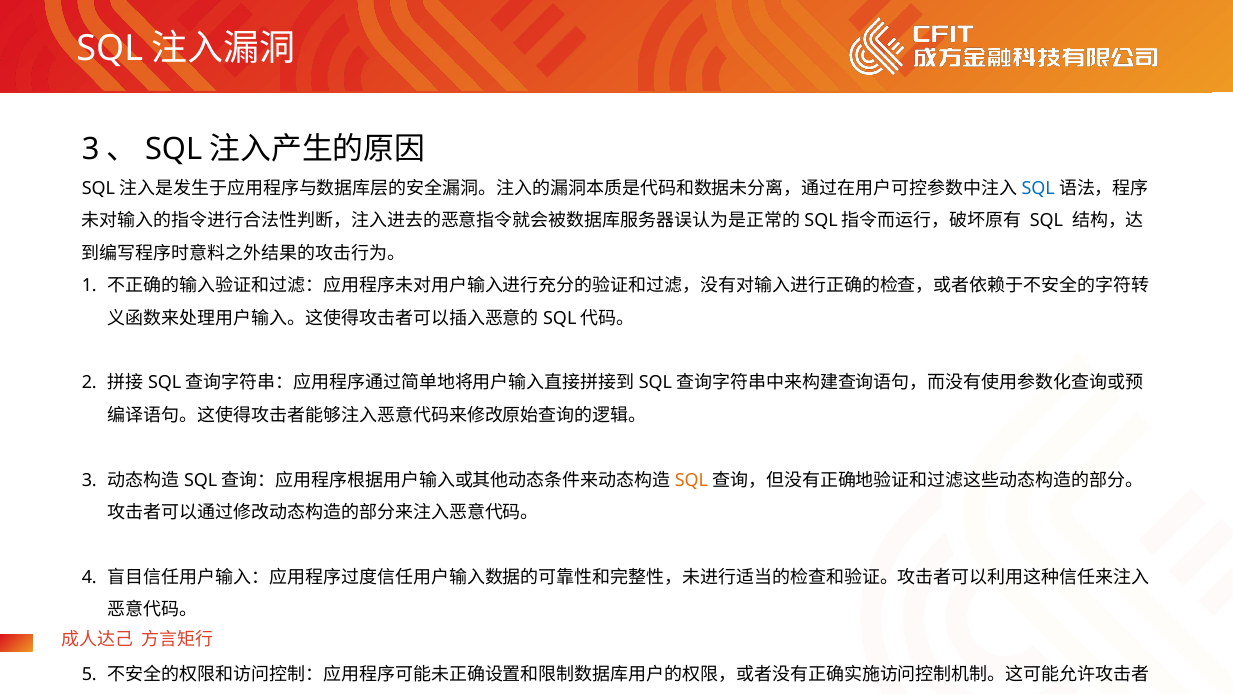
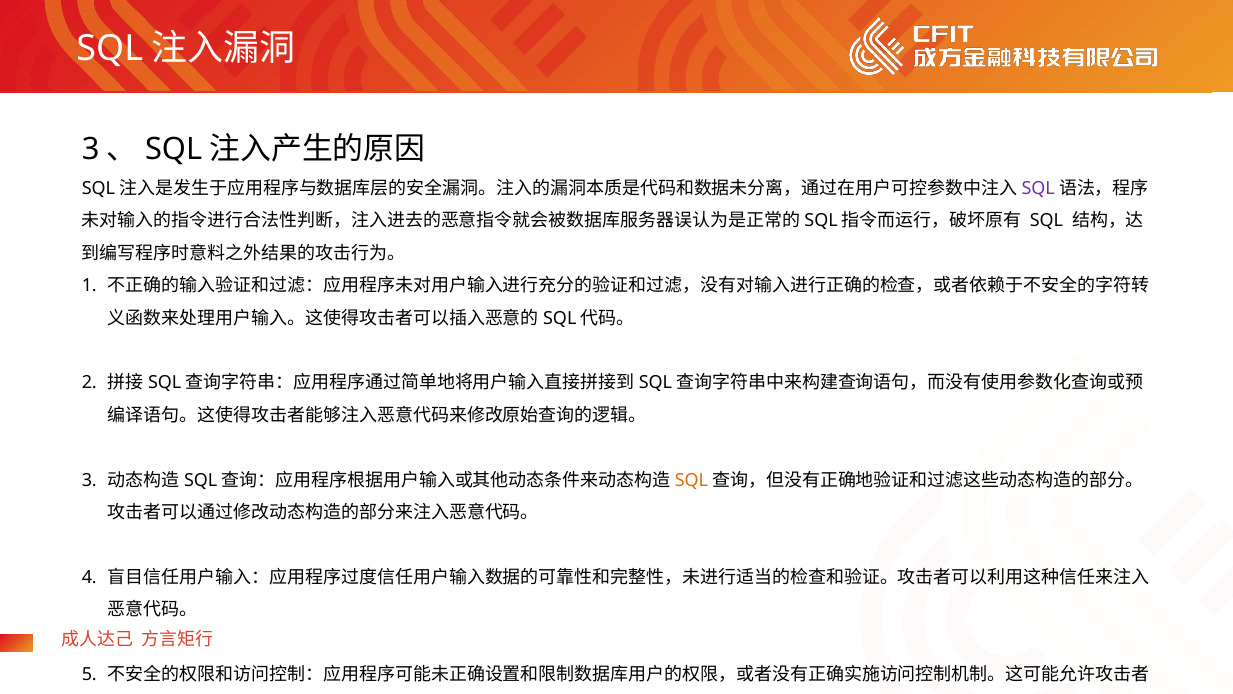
SQL colour: blue -> purple (1038, 188)
